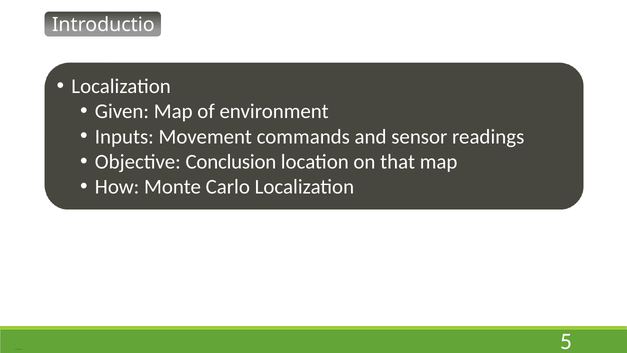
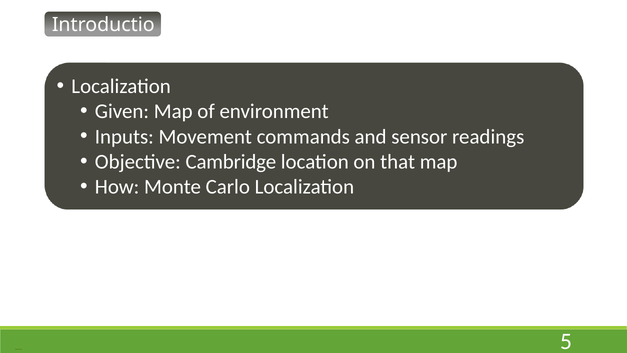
Conclusion: Conclusion -> Cambridge (231, 162)
